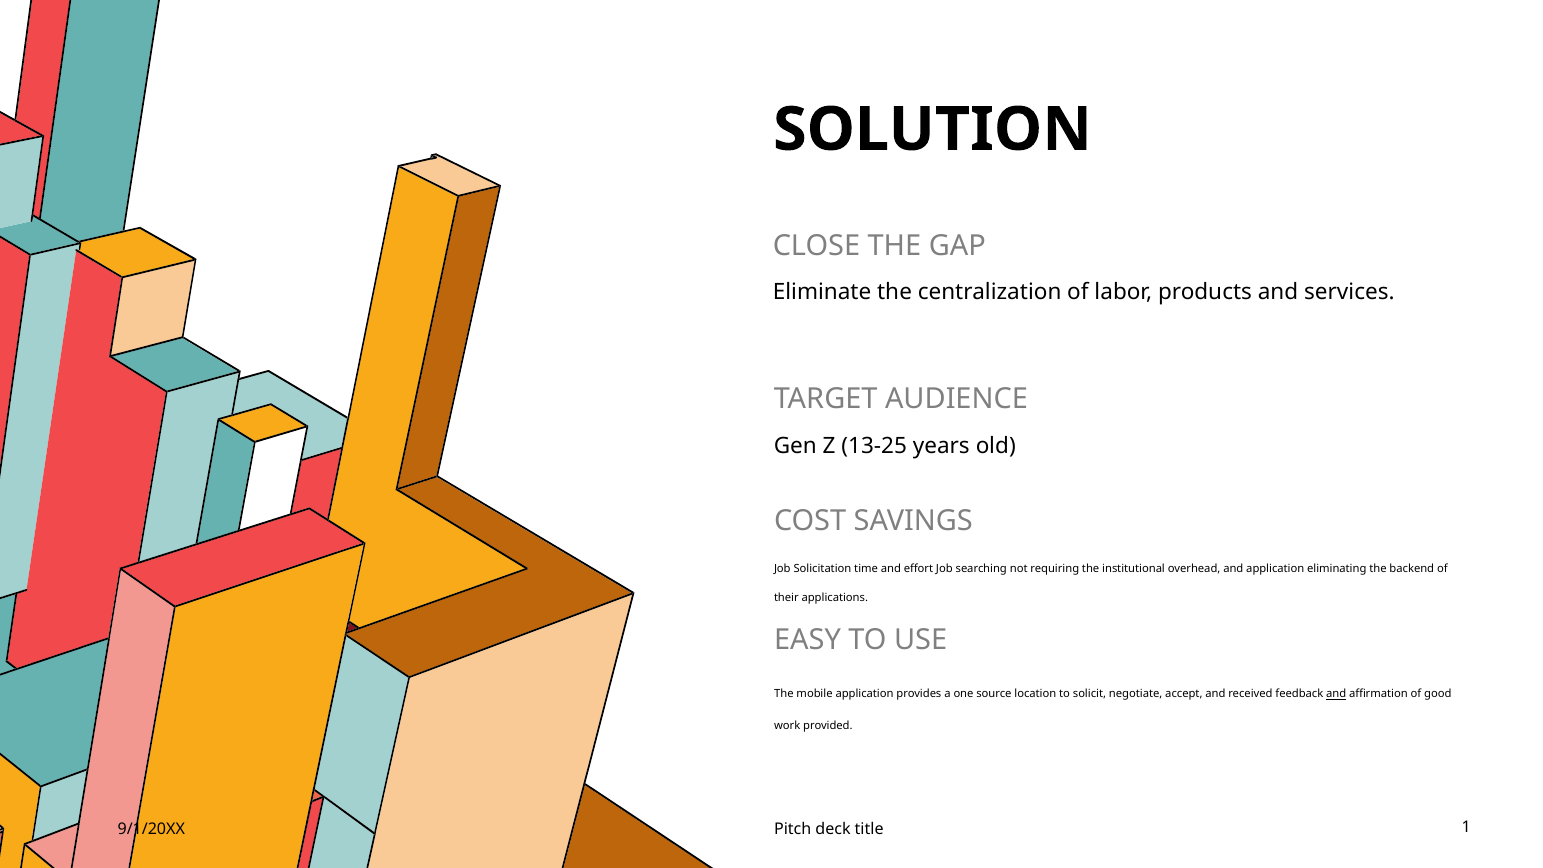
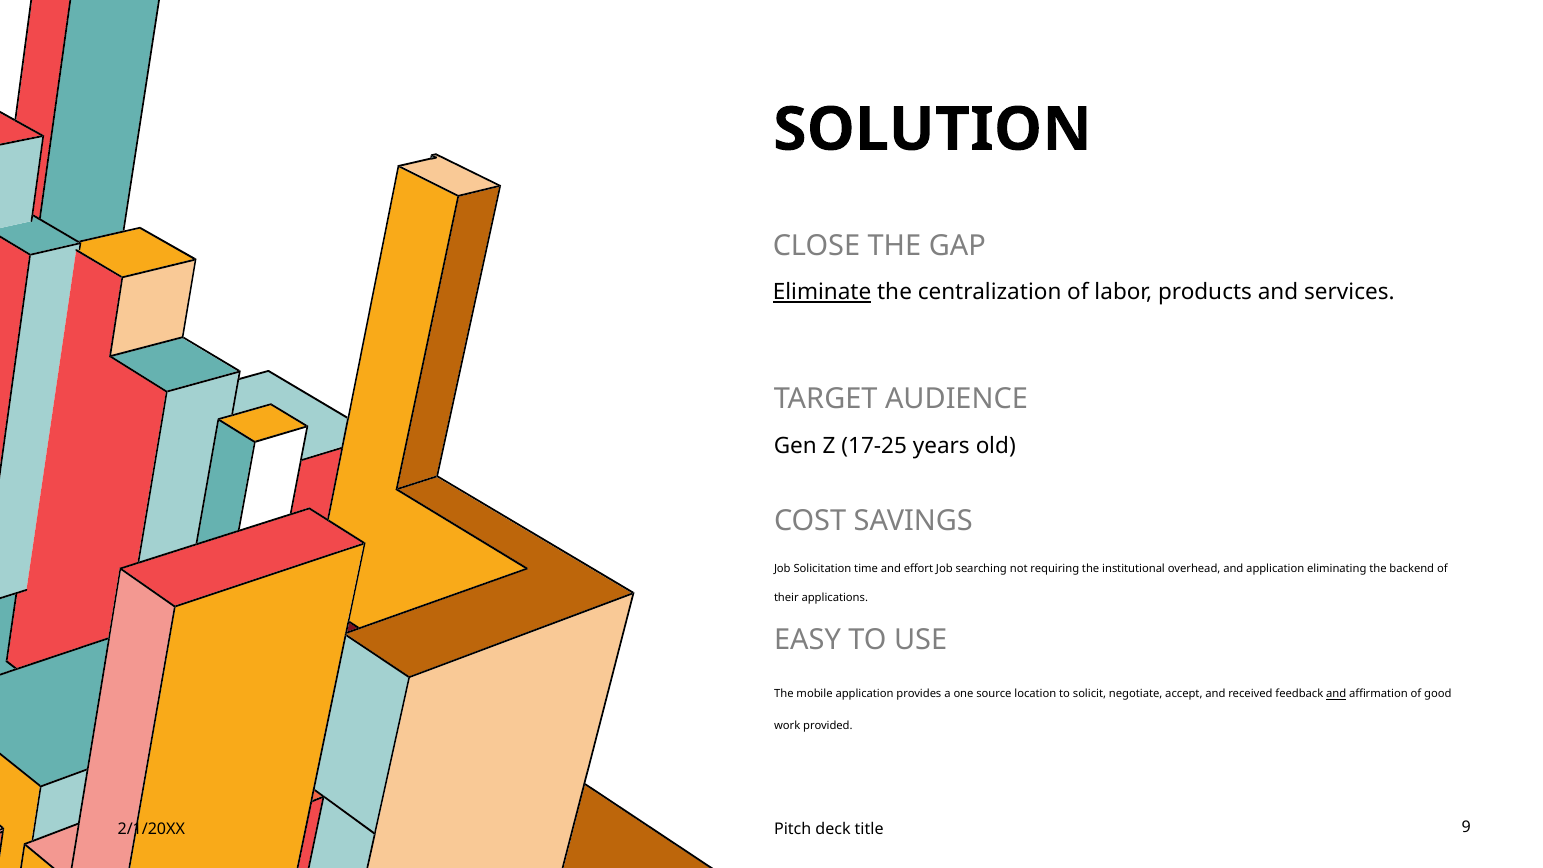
Eliminate underline: none -> present (822, 292)
13-25: 13-25 -> 17-25 (874, 446)
9/1/20XX: 9/1/20XX -> 2/1/20XX (151, 829)
1: 1 -> 9 (1466, 827)
